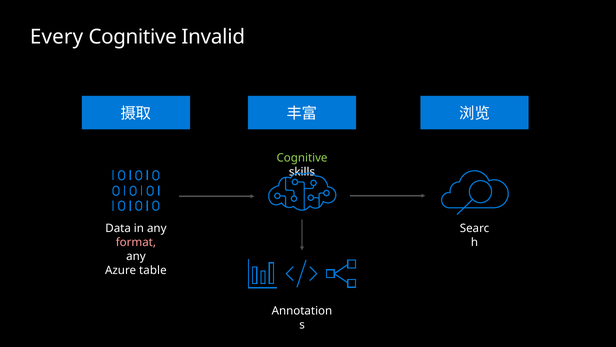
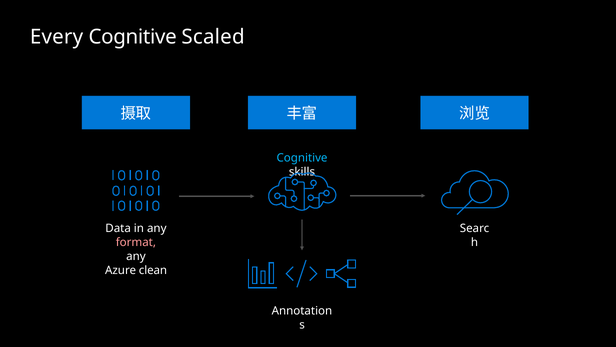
Invalid: Invalid -> Scaled (213, 37)
Cognitive colour: light green -> light blue (302, 158)
table: table -> clean (153, 270)
